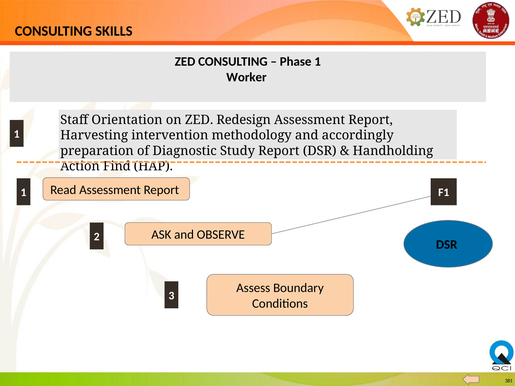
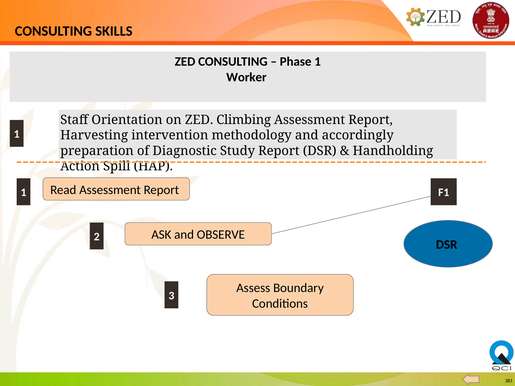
Redesign: Redesign -> Climbing (244, 120)
Find: Find -> Spill (117, 166)
